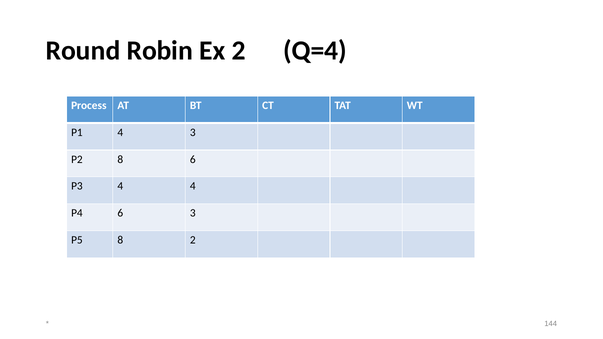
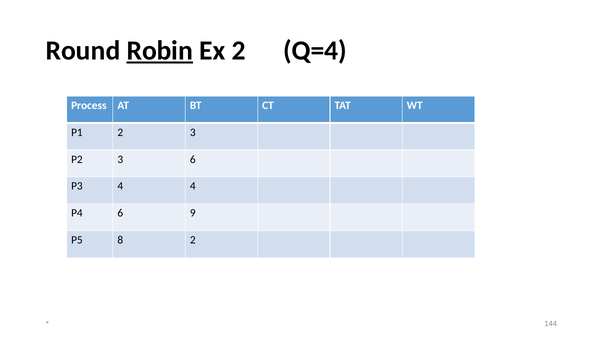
Robin underline: none -> present (160, 51)
P1 4: 4 -> 2 (120, 132)
P2 8: 8 -> 3 (120, 159)
6 3: 3 -> 9 (193, 213)
